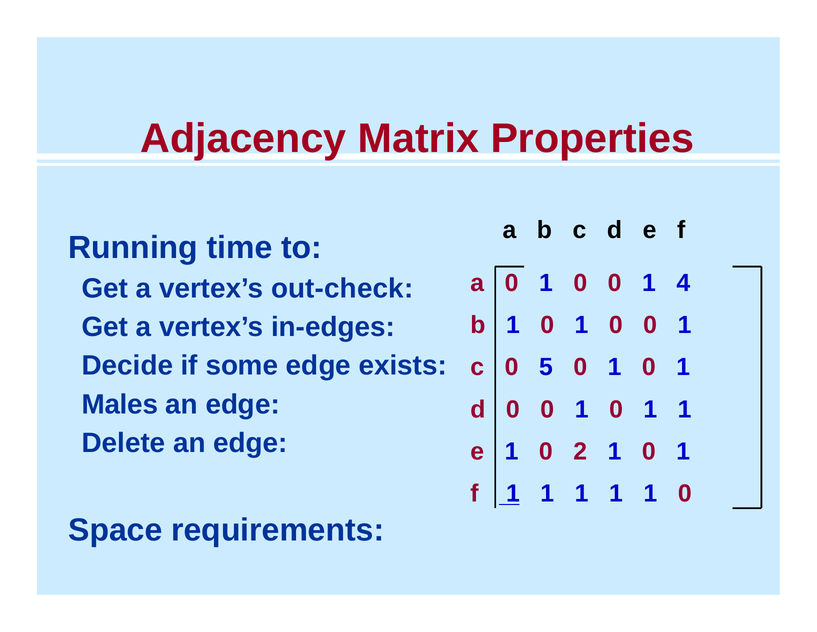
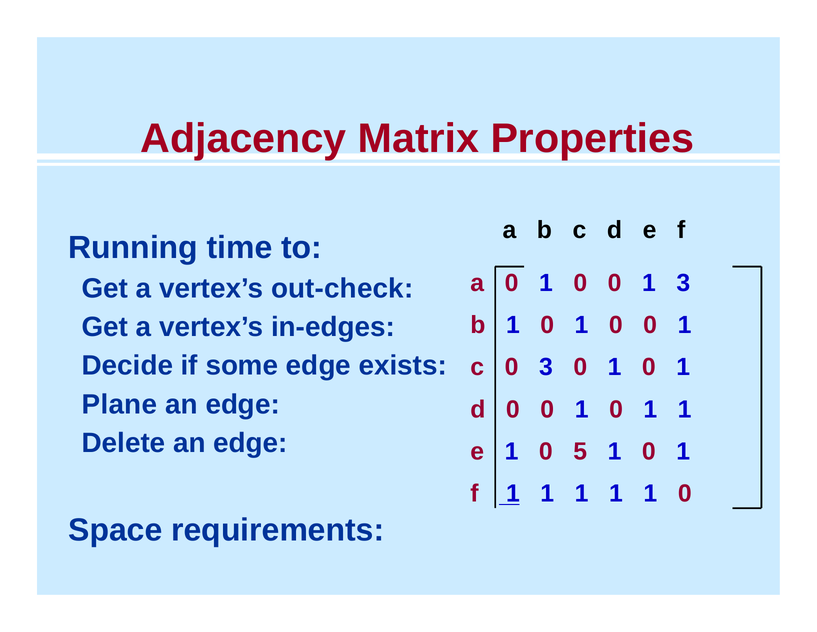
1 4: 4 -> 3 (683, 283)
0 5: 5 -> 3 (546, 367)
Males: Males -> Plane (120, 404)
2: 2 -> 5 (580, 451)
